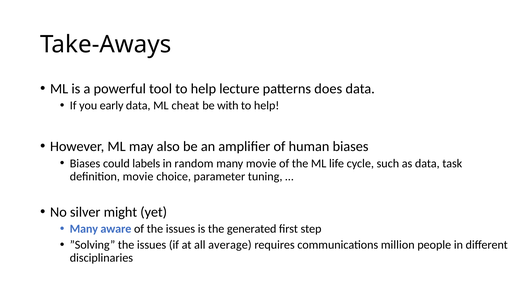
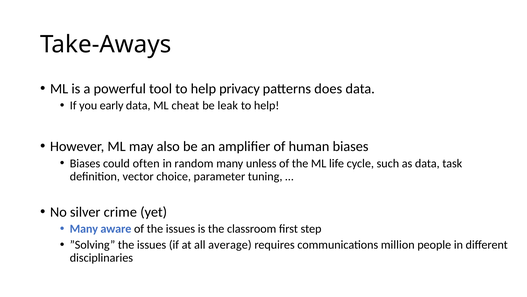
lecture: lecture -> privacy (240, 89)
with: with -> leak (228, 105)
labels: labels -> often (146, 163)
many movie: movie -> unless (261, 163)
definition movie: movie -> vector (138, 176)
might: might -> crime (120, 212)
generated: generated -> classroom (252, 229)
